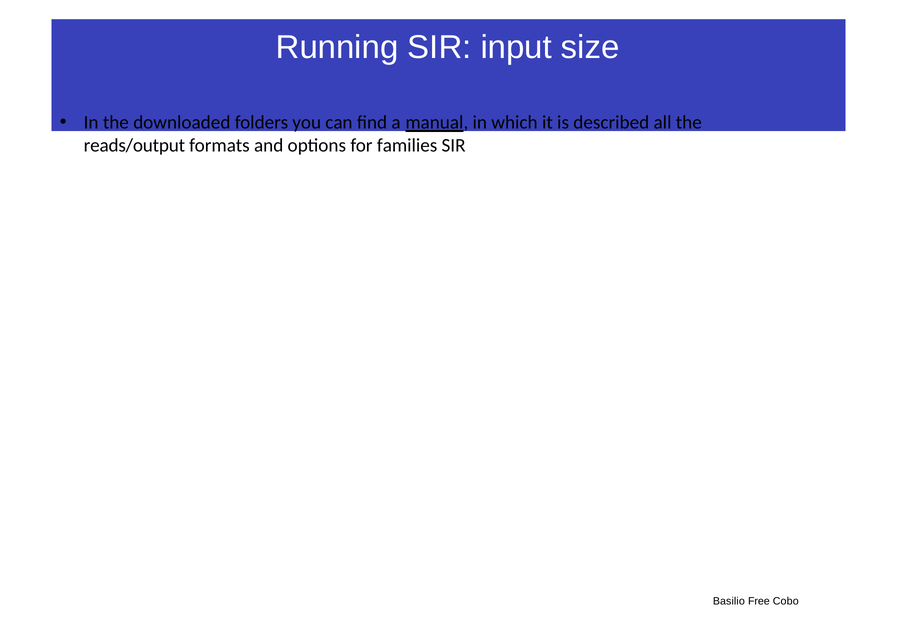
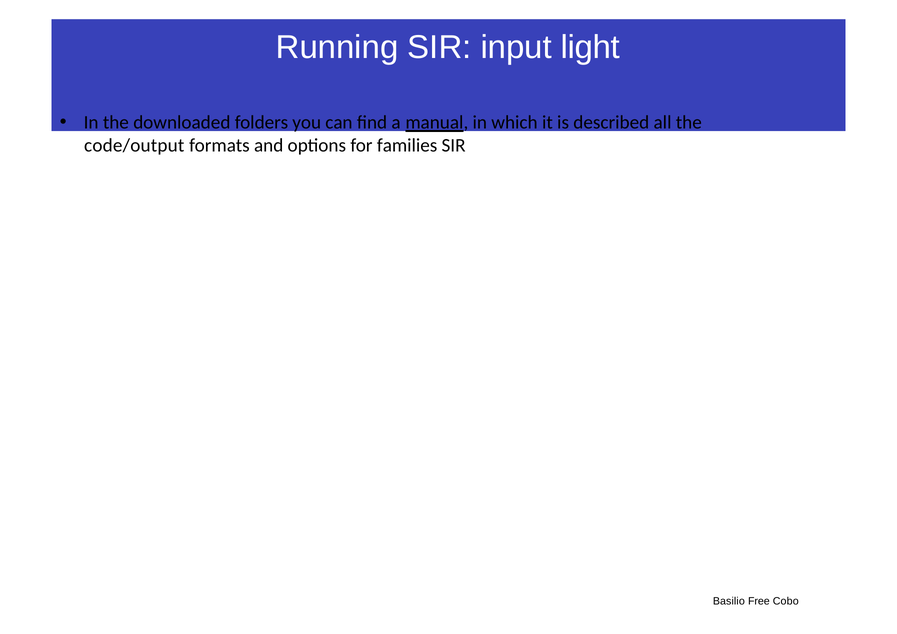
size: size -> light (590, 47)
reads/output: reads/output -> code/output (134, 146)
